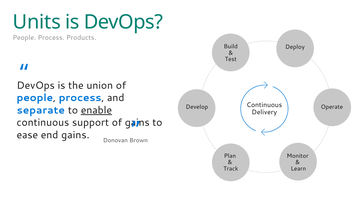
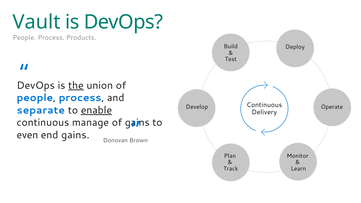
Units: Units -> Vault (37, 22)
the underline: none -> present (76, 85)
support: support -> manage (91, 123)
ease: ease -> even (27, 135)
